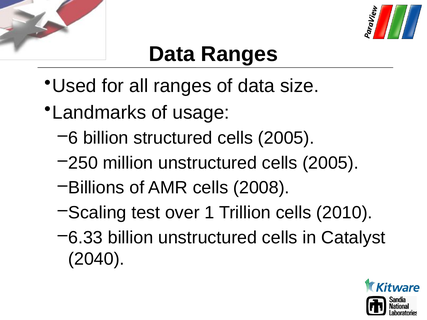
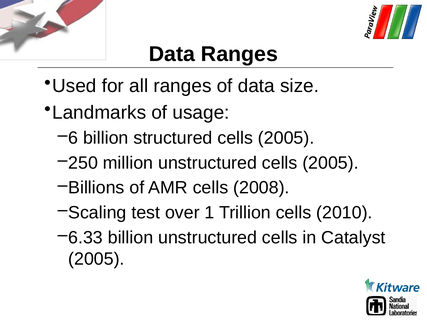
2040: 2040 -> 2005 (96, 259)
